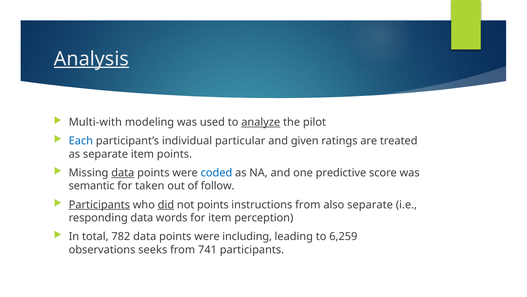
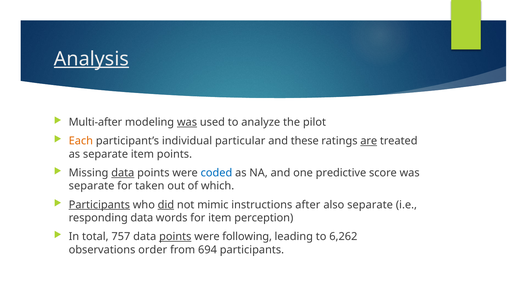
Multi-with: Multi-with -> Multi-after (95, 122)
was underline: none -> present (187, 122)
analyze underline: present -> none (261, 122)
Each colour: blue -> orange (81, 141)
given: given -> these (305, 141)
are underline: none -> present (369, 141)
semantic: semantic -> separate (92, 186)
follow: follow -> which (218, 186)
not points: points -> mimic (213, 204)
instructions from: from -> after (308, 204)
782: 782 -> 757 (121, 236)
points underline: none -> present (175, 236)
including: including -> following (247, 236)
6,259: 6,259 -> 6,262 (343, 236)
seeks: seeks -> order (153, 249)
741: 741 -> 694 (207, 249)
